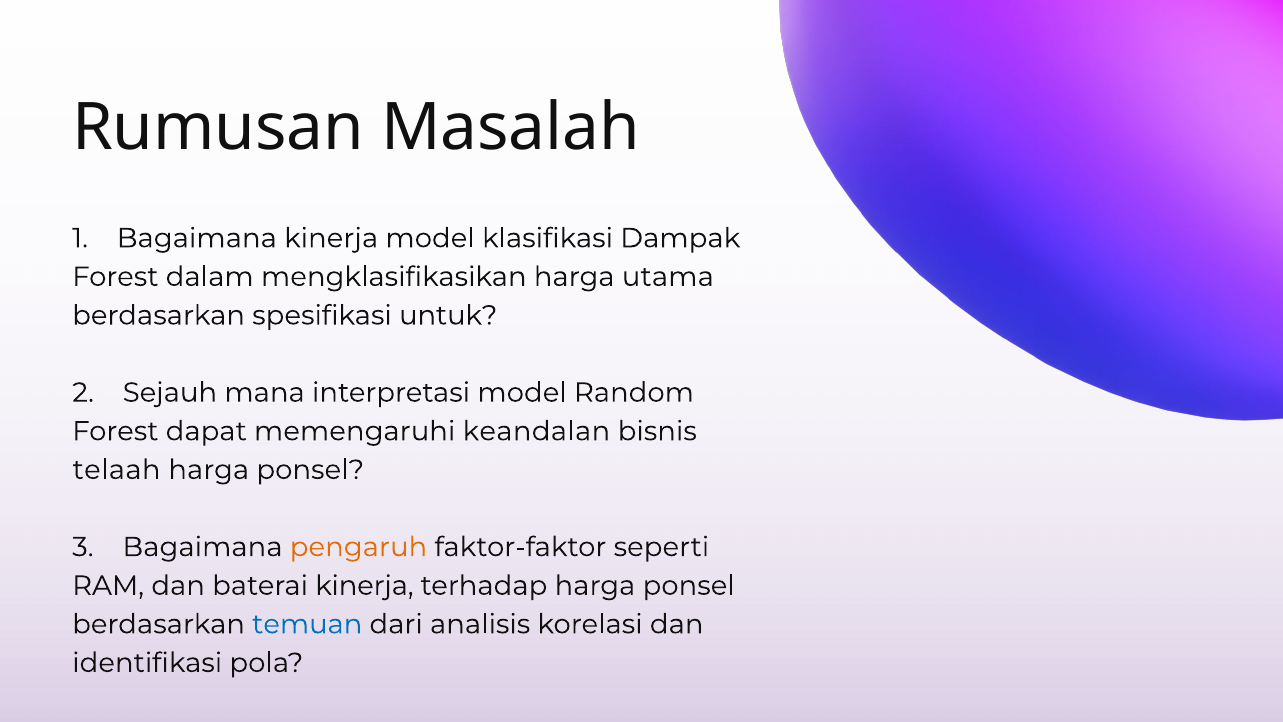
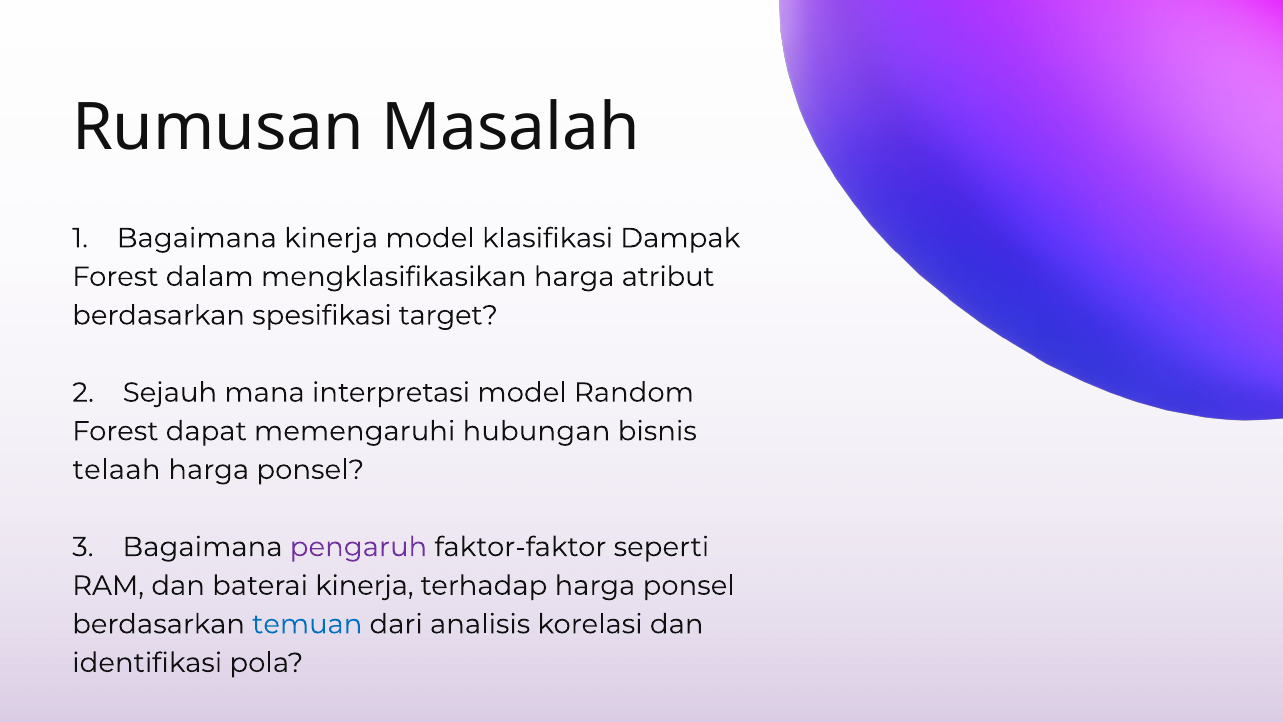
utama: utama -> atribut (668, 277)
untuk: untuk -> target (448, 315)
keandalan: keandalan -> hubungan (536, 431)
pengaruh colour: orange -> purple (358, 547)
